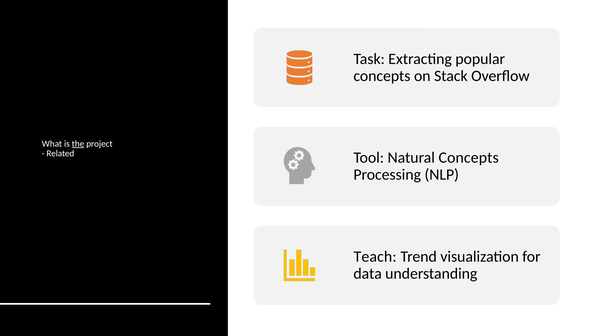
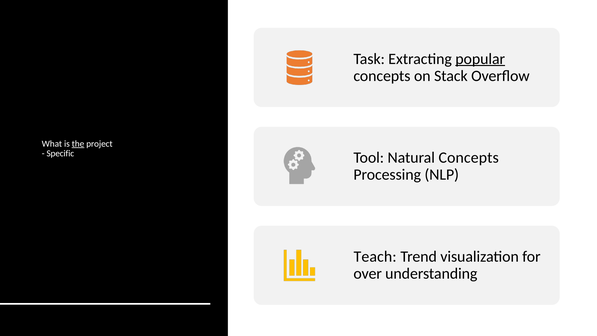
popular underline: none -> present (480, 59)
Related: Related -> Specific (60, 154)
data: data -> over (368, 274)
